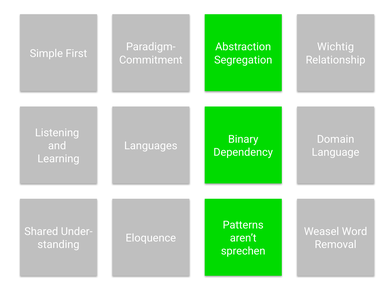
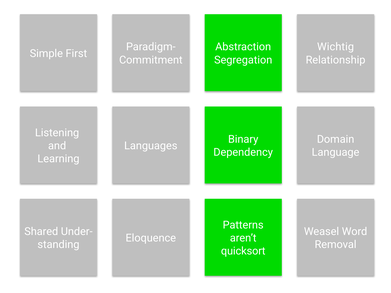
sprechen: sprechen -> quicksort (243, 251)
